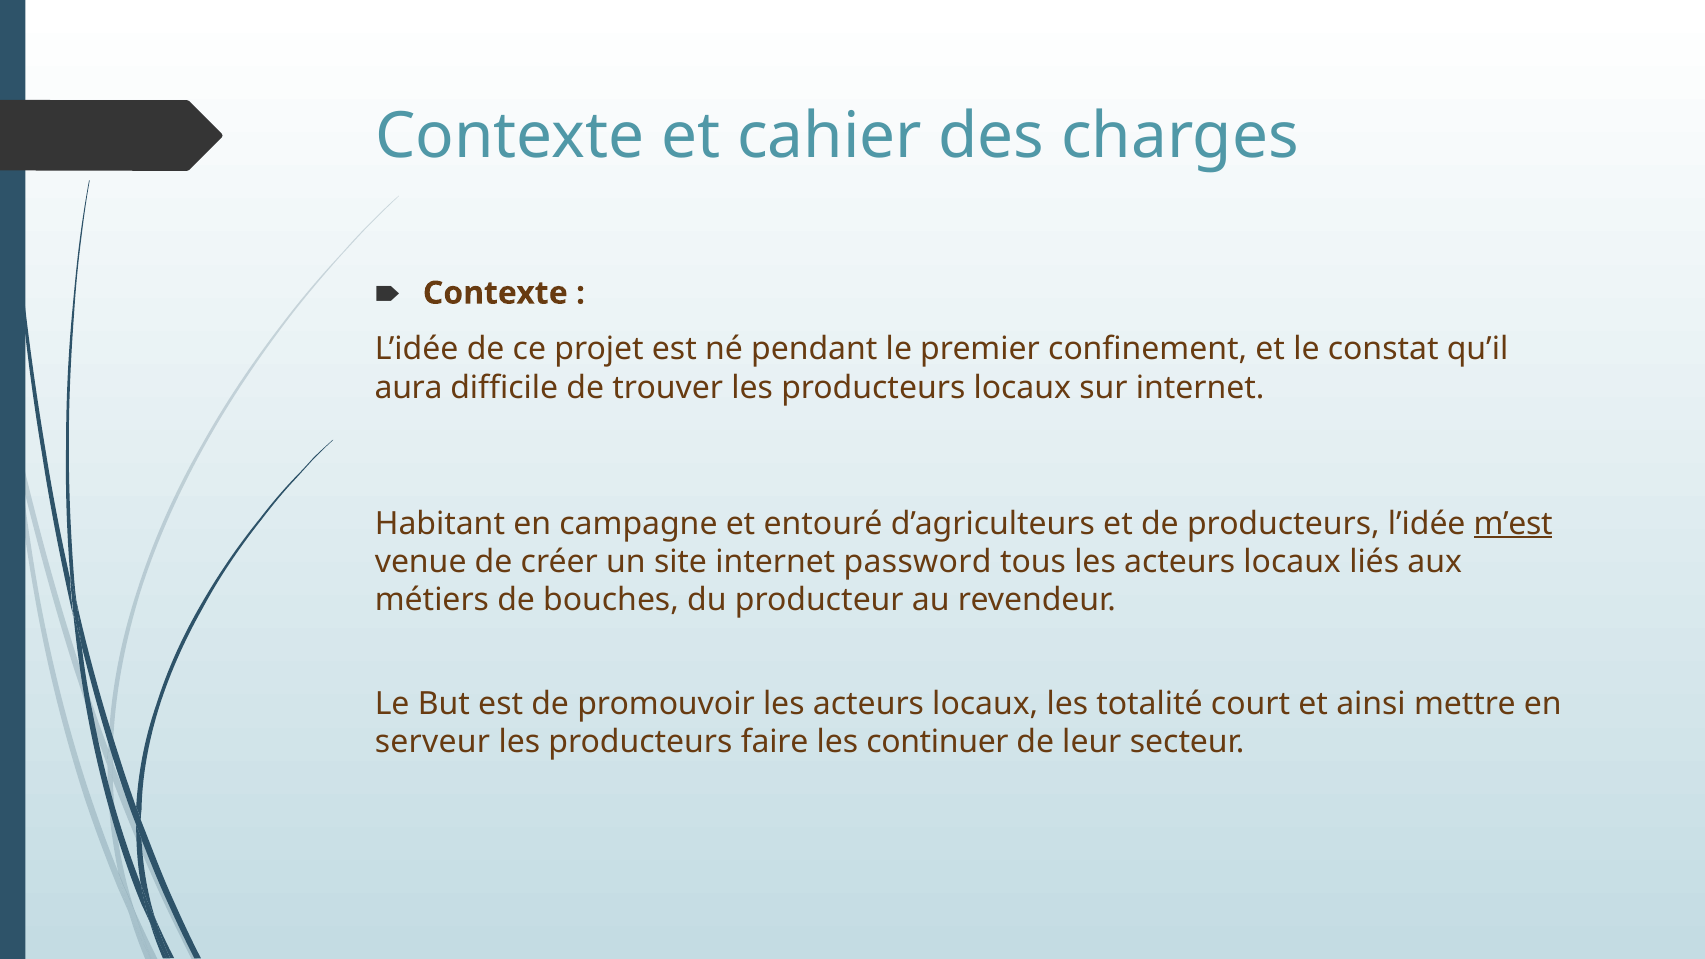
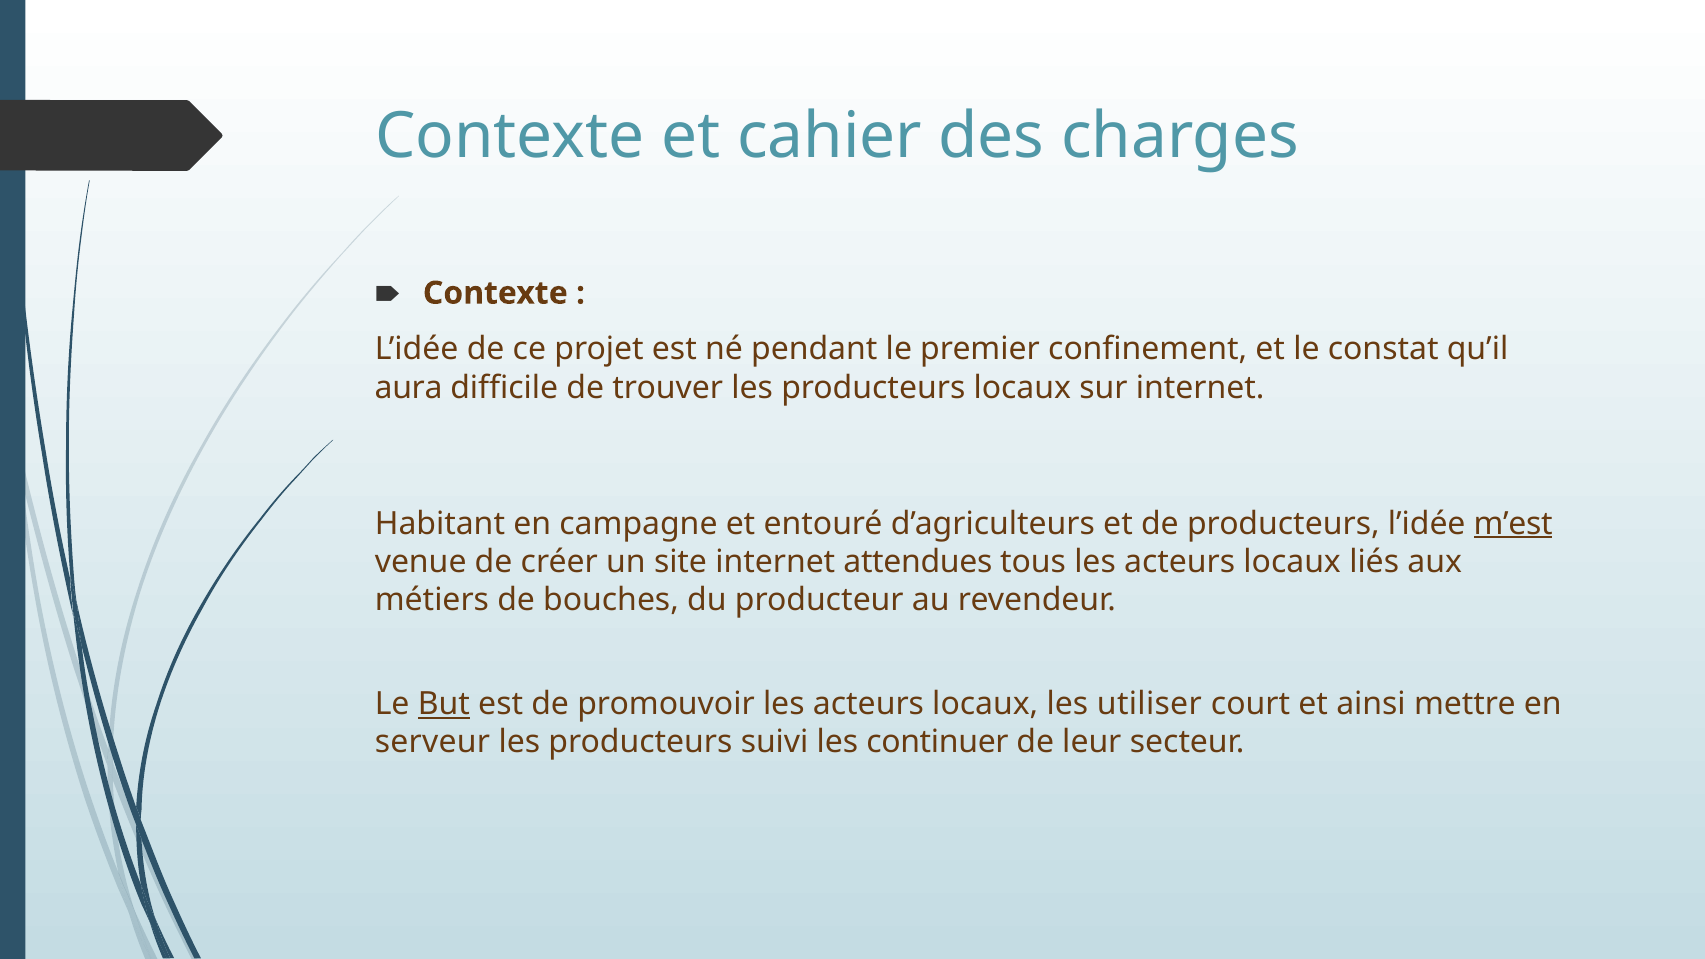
password: password -> attendues (918, 562)
But underline: none -> present (444, 704)
totalité: totalité -> utiliser (1149, 704)
faire: faire -> suivi (775, 742)
